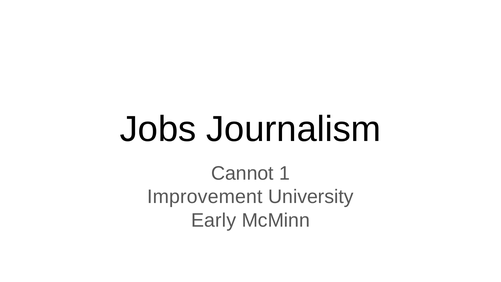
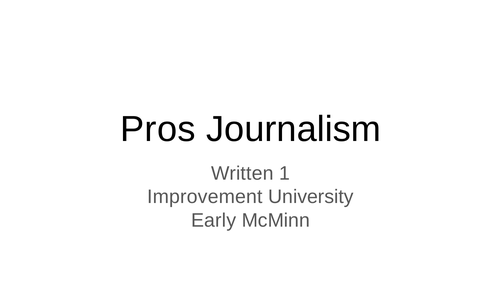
Jobs: Jobs -> Pros (158, 129)
Cannot: Cannot -> Written (242, 173)
